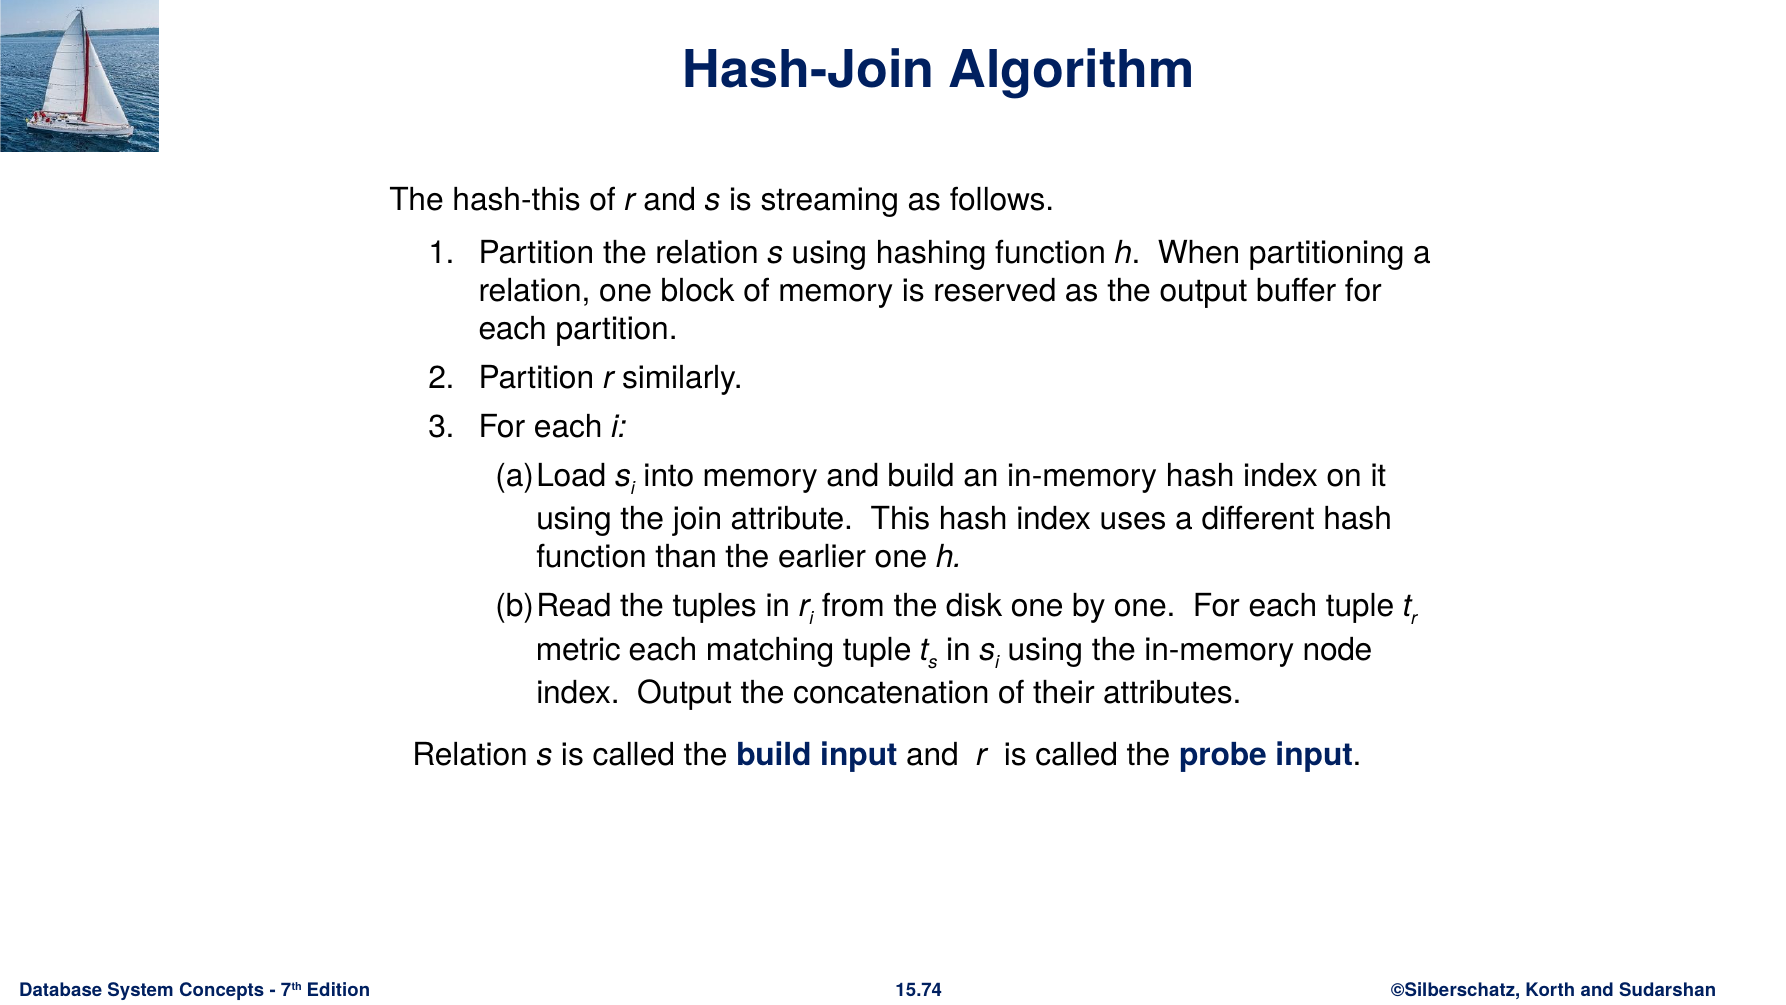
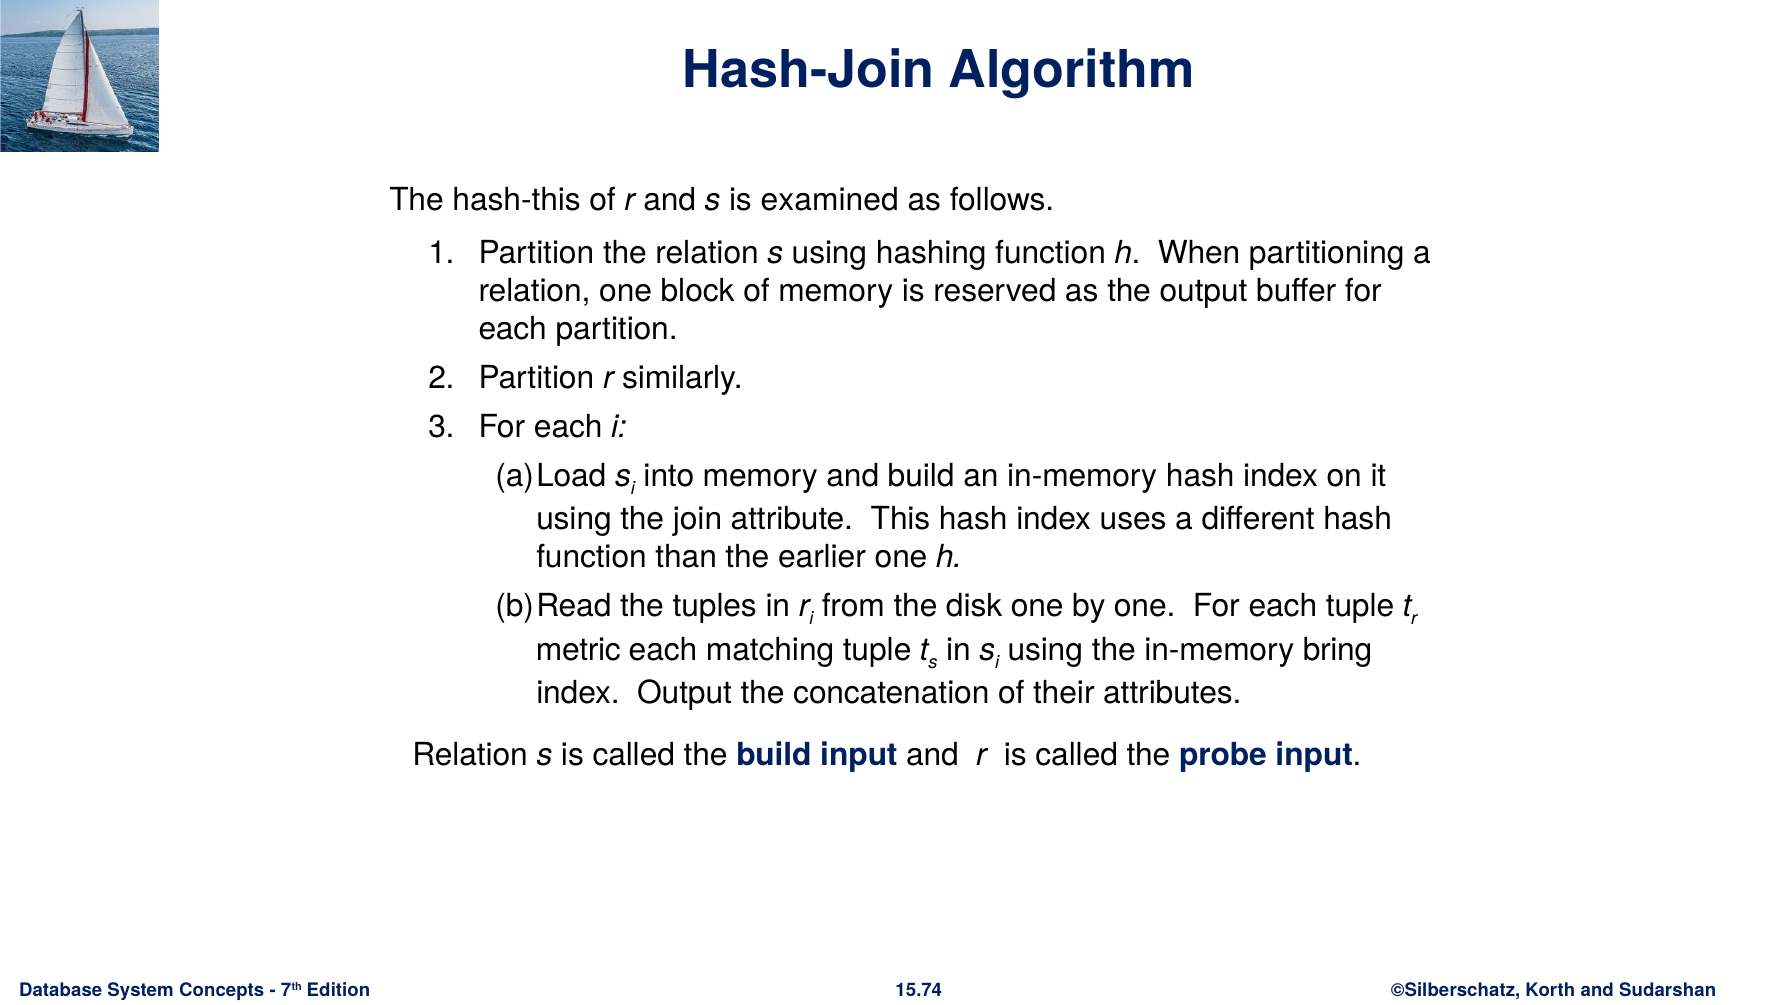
streaming: streaming -> examined (830, 200)
node: node -> bring (1338, 649)
